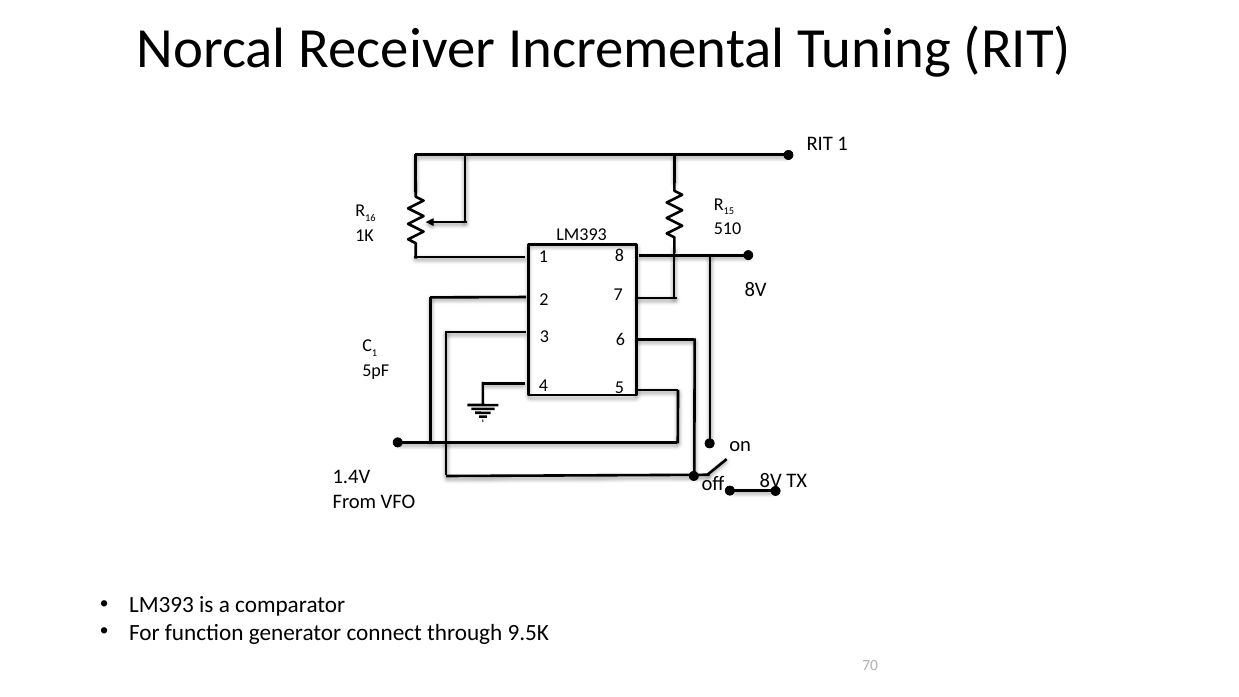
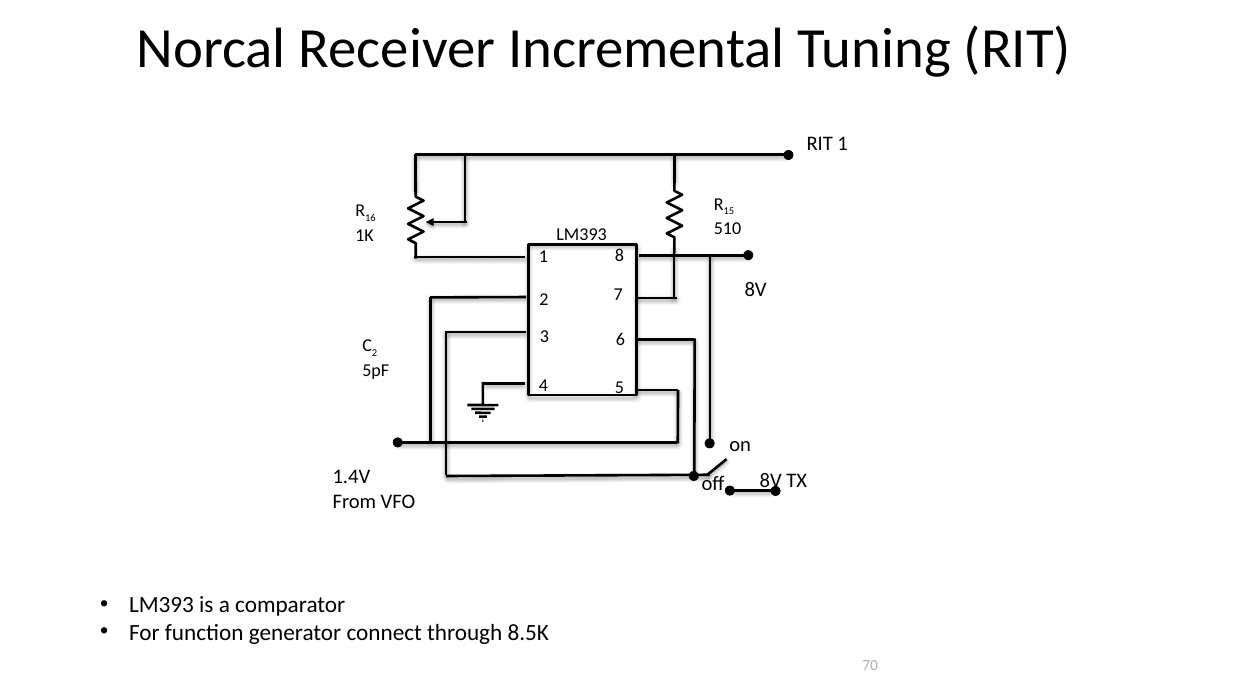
1: 1 -> 2 (375, 353)
9.5K: 9.5K -> 8.5K (528, 632)
